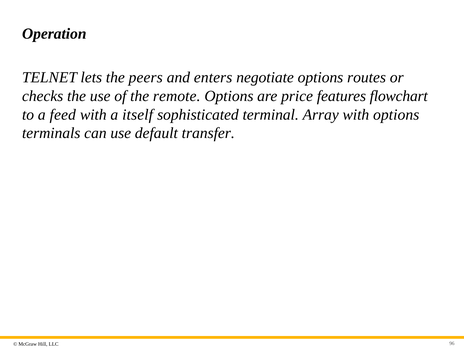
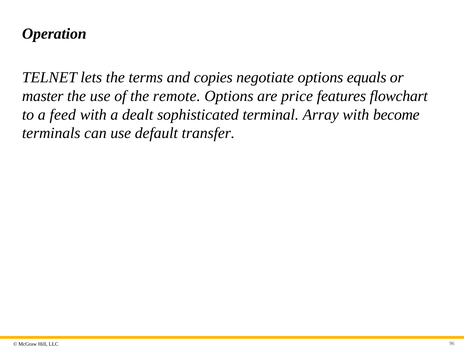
peers: peers -> terms (146, 77)
enters: enters -> copies (213, 77)
routes: routes -> equals (367, 77)
checks: checks -> master (43, 96)
itself: itself -> dealt (138, 115)
with options: options -> become (396, 115)
